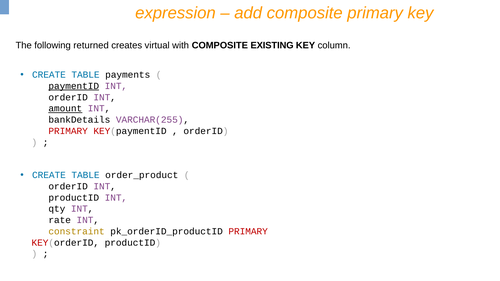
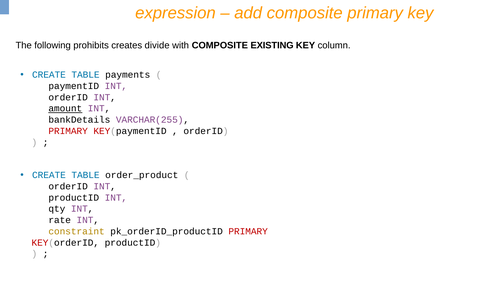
returned: returned -> prohibits (91, 45)
virtual: virtual -> divide (157, 45)
paymentID underline: present -> none (74, 86)
